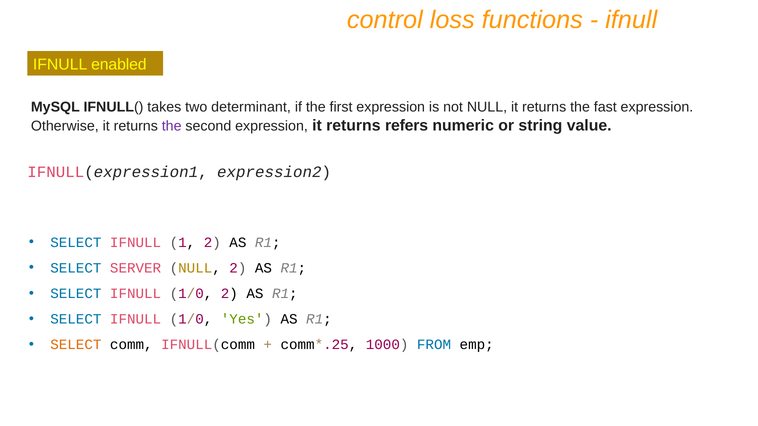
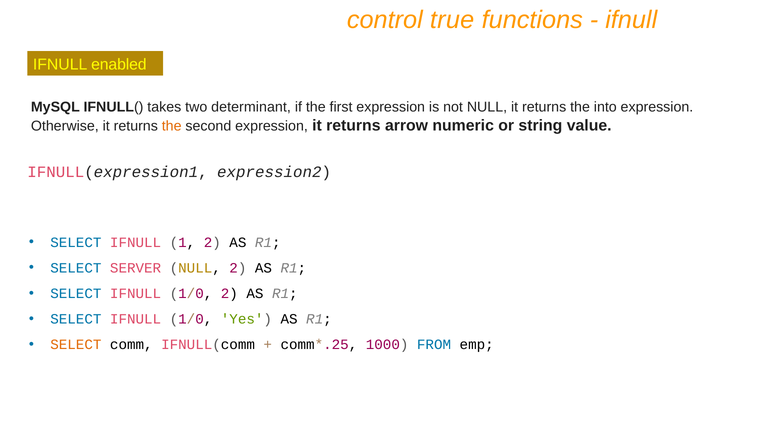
loss: loss -> true (452, 20)
fast: fast -> into (605, 107)
the colour: purple -> orange (172, 126)
refers: refers -> arrow (406, 125)
